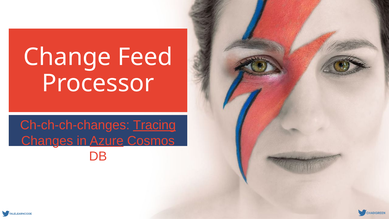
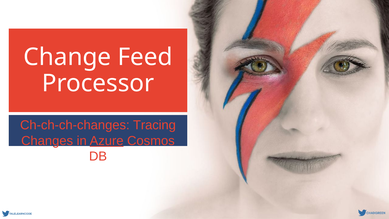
Tracing underline: present -> none (154, 125)
